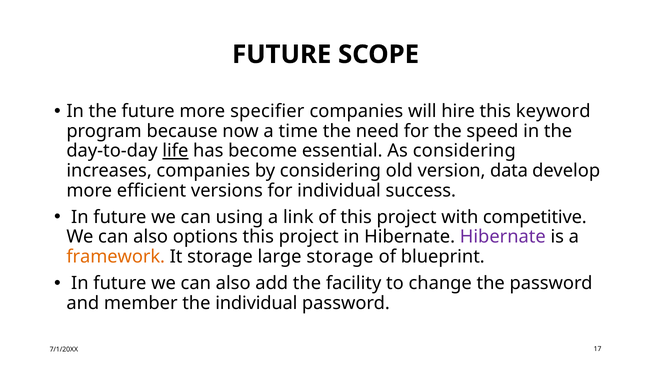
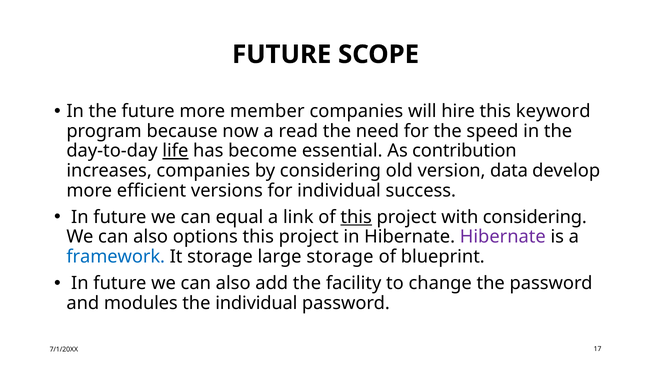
specifier: specifier -> member (267, 111)
time: time -> read (298, 131)
As considering: considering -> contribution (464, 151)
using: using -> equal (240, 217)
this underline: none -> present (356, 217)
with competitive: competitive -> considering (535, 217)
framework colour: orange -> blue (116, 257)
member: member -> modules (141, 303)
